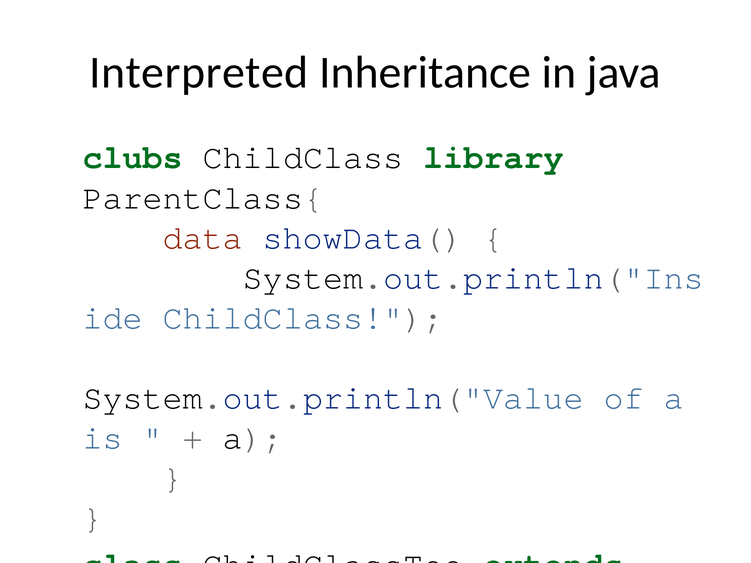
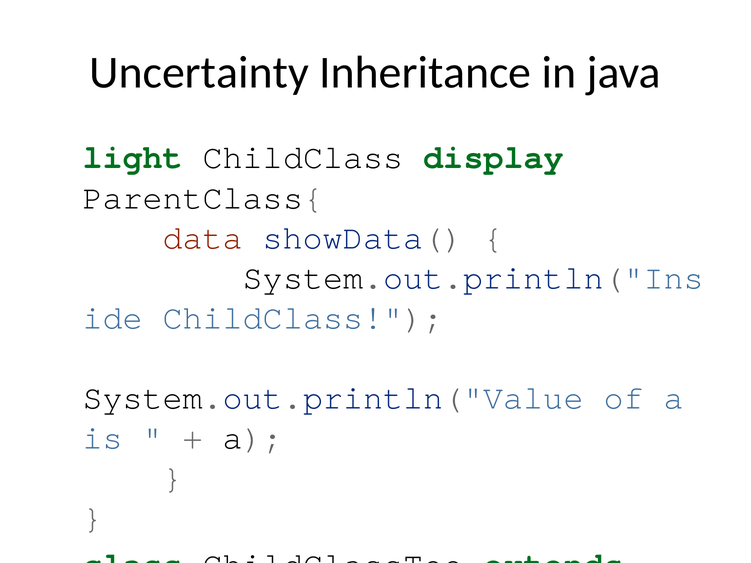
Interpreted: Interpreted -> Uncertainty (199, 73)
clubs: clubs -> light (133, 158)
library: library -> display (494, 158)
